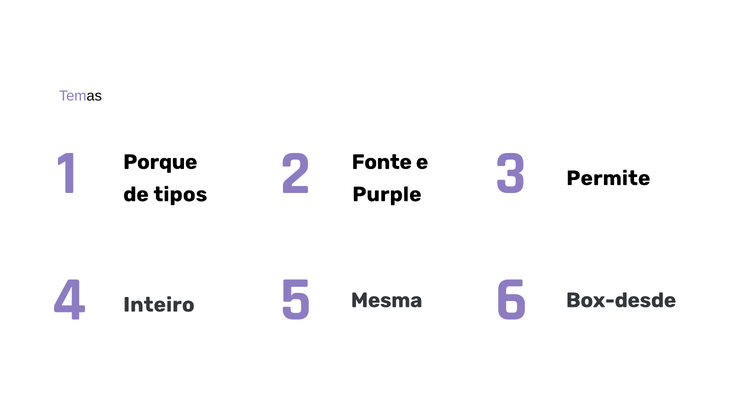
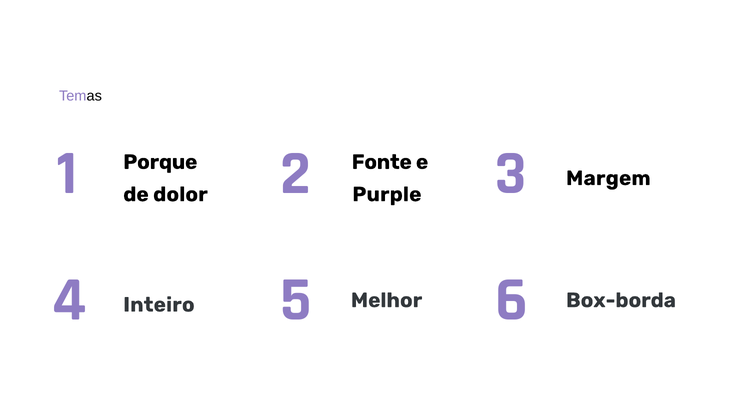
Permite: Permite -> Margem (608, 178)
tipos: tipos -> dolor (180, 194)
Mesma: Mesma -> Melhor (387, 300)
Box-desde: Box-desde -> Box-borda (621, 300)
